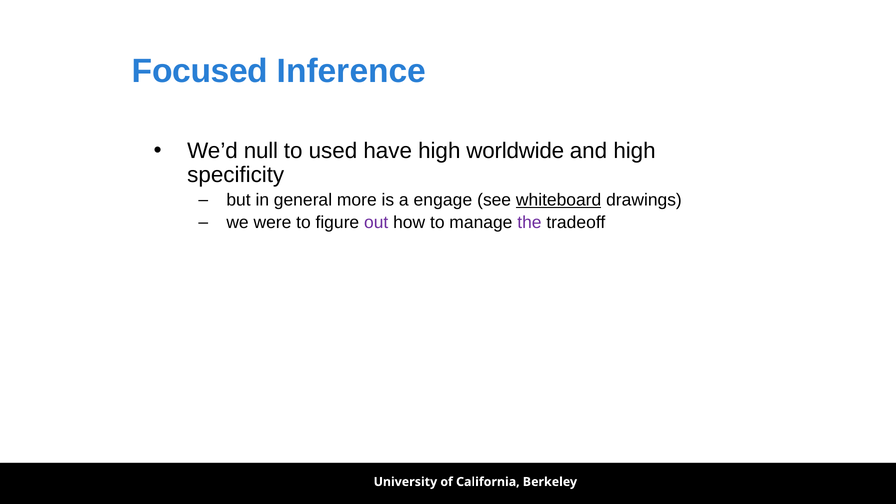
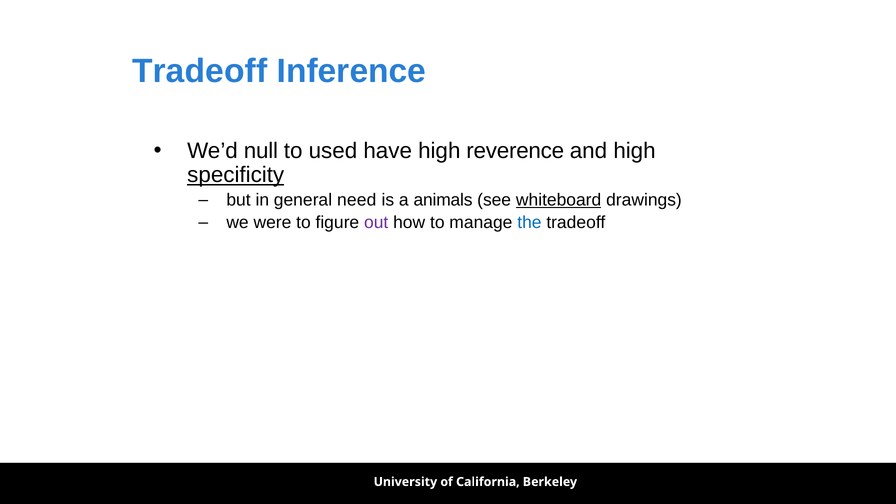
Focused: Focused -> Tradeoff (200, 71)
worldwide: worldwide -> reverence (515, 151)
specificity underline: none -> present (236, 175)
more: more -> need (357, 200)
engage: engage -> animals (443, 200)
the colour: purple -> blue (529, 222)
